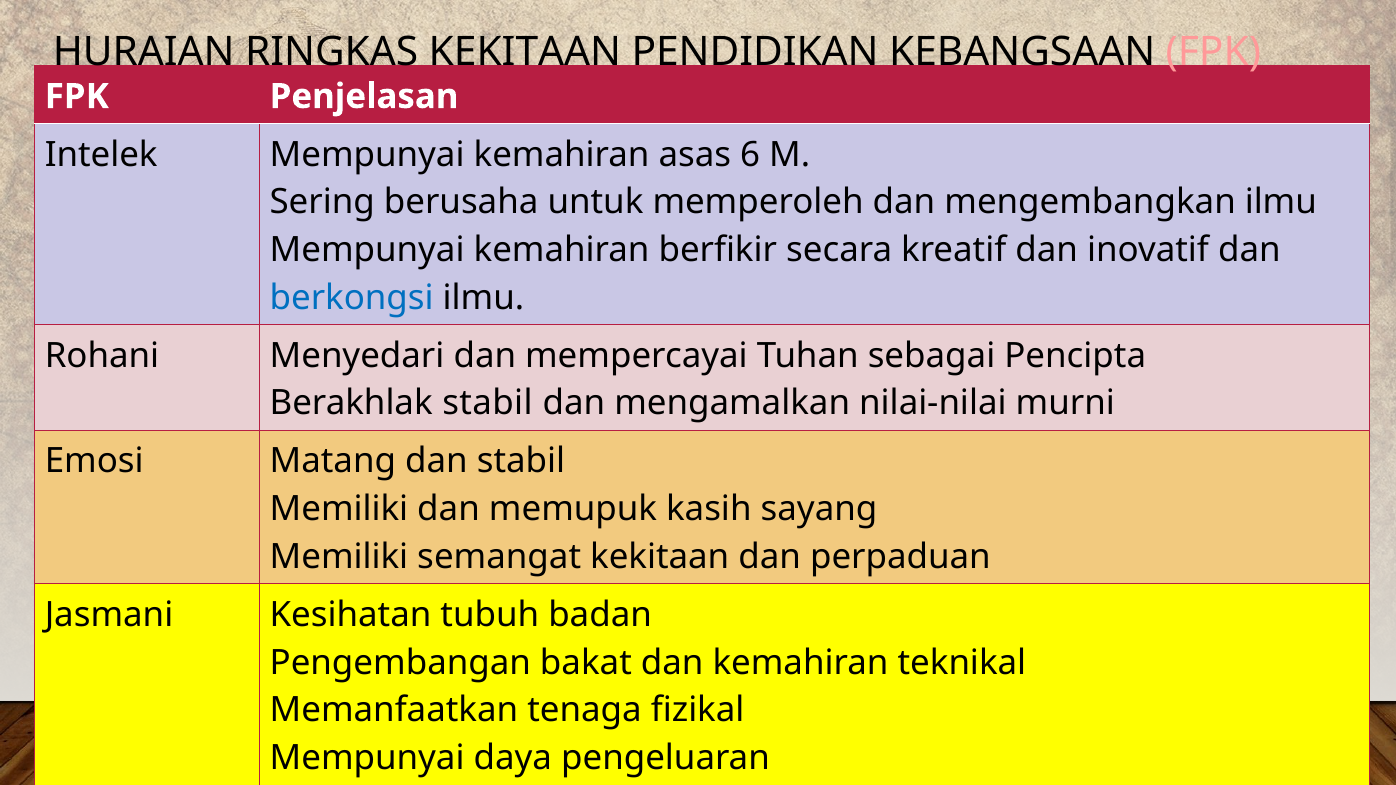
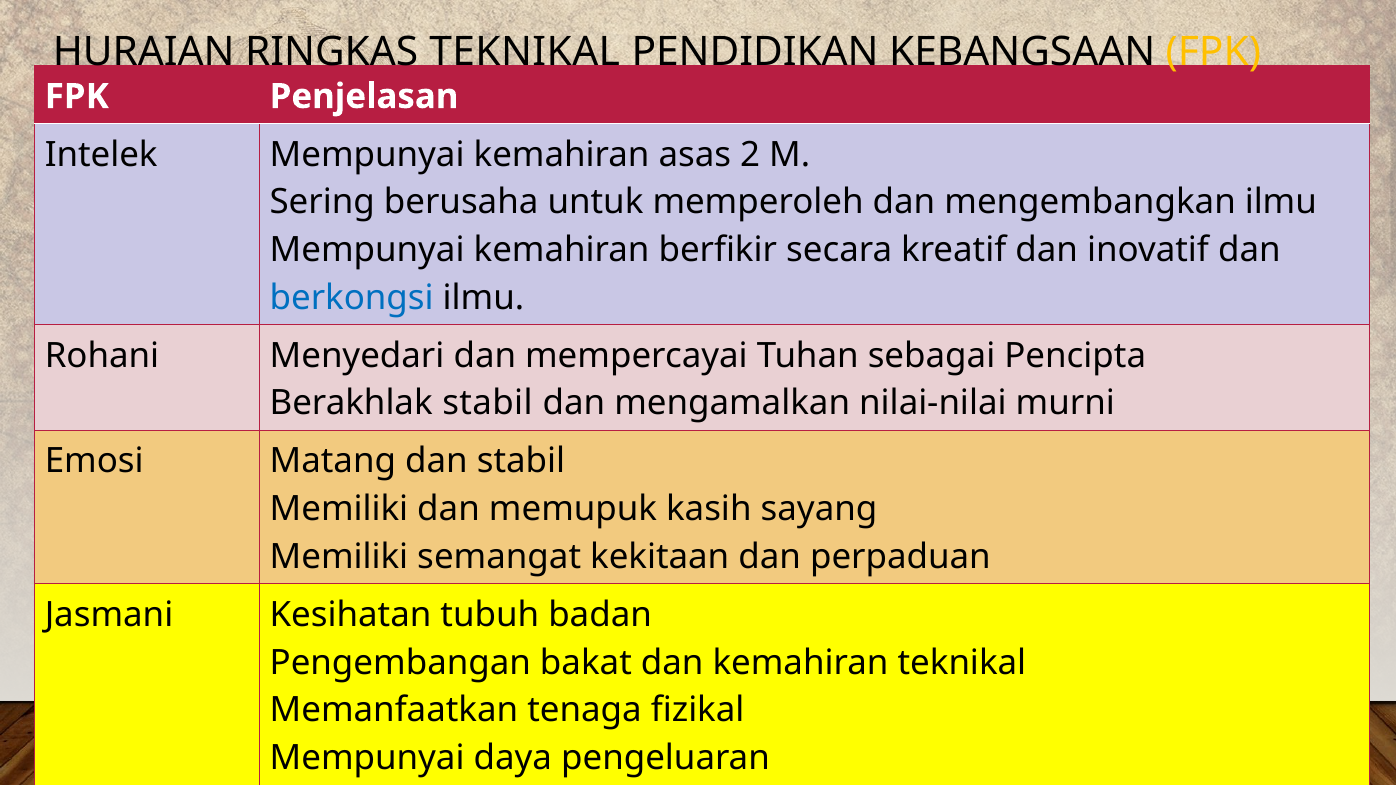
RINGKAS KEKITAAN: KEKITAAN -> TEKNIKAL (525, 52)
FPK colour: pink -> yellow (1213, 52)
6: 6 -> 2 (750, 155)
